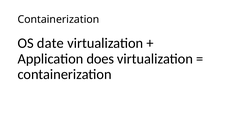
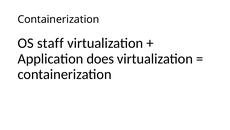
date: date -> staff (50, 43)
